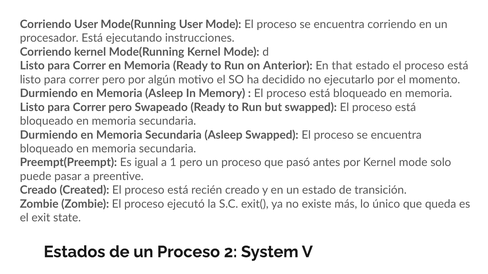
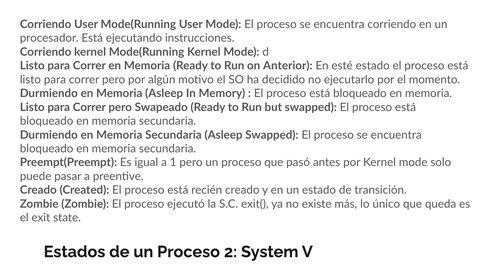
that: that -> esté (342, 66)
